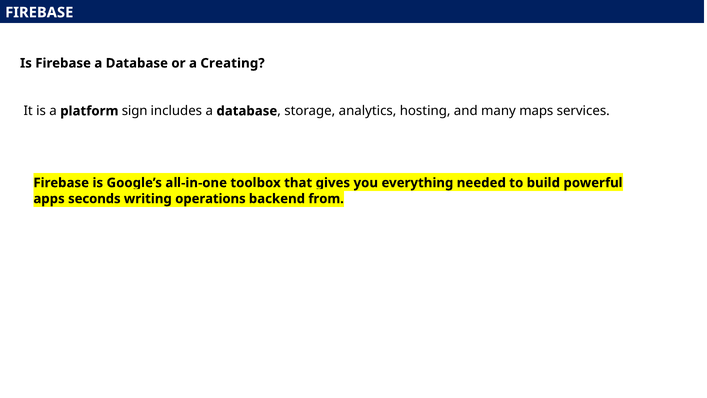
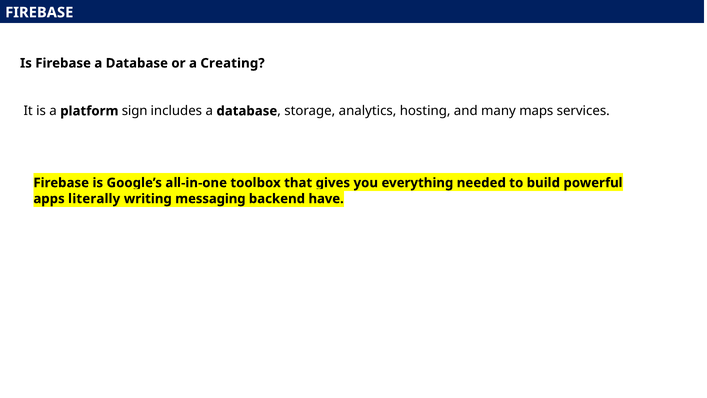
seconds: seconds -> literally (94, 199)
operations: operations -> messaging (210, 199)
from: from -> have (326, 199)
